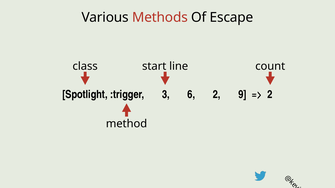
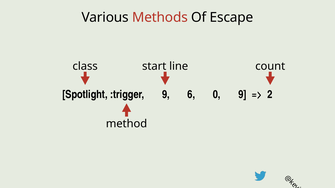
:trigger 3: 3 -> 9 (166, 95)
6 2: 2 -> 0 (217, 95)
